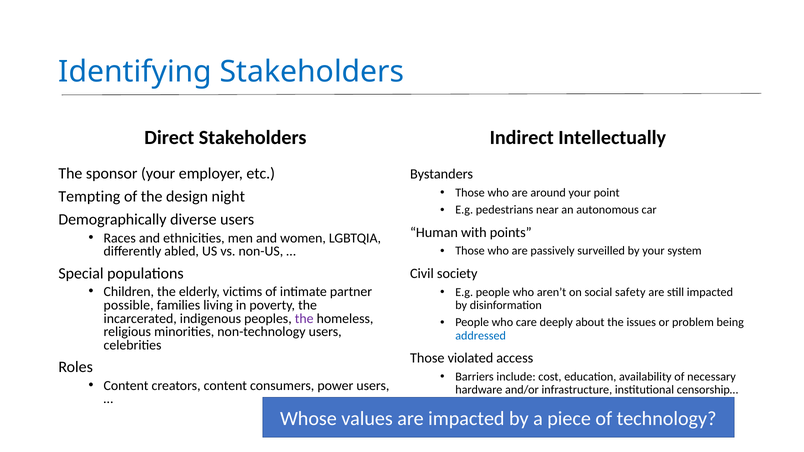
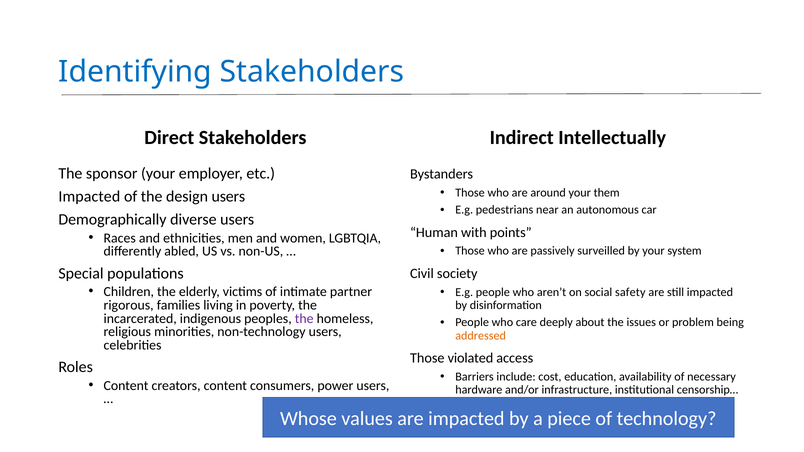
point: point -> them (607, 193)
Tempting: Tempting -> Impacted (89, 197)
design night: night -> users (228, 197)
possible: possible -> rigorous (129, 305)
addressed colour: blue -> orange (481, 336)
